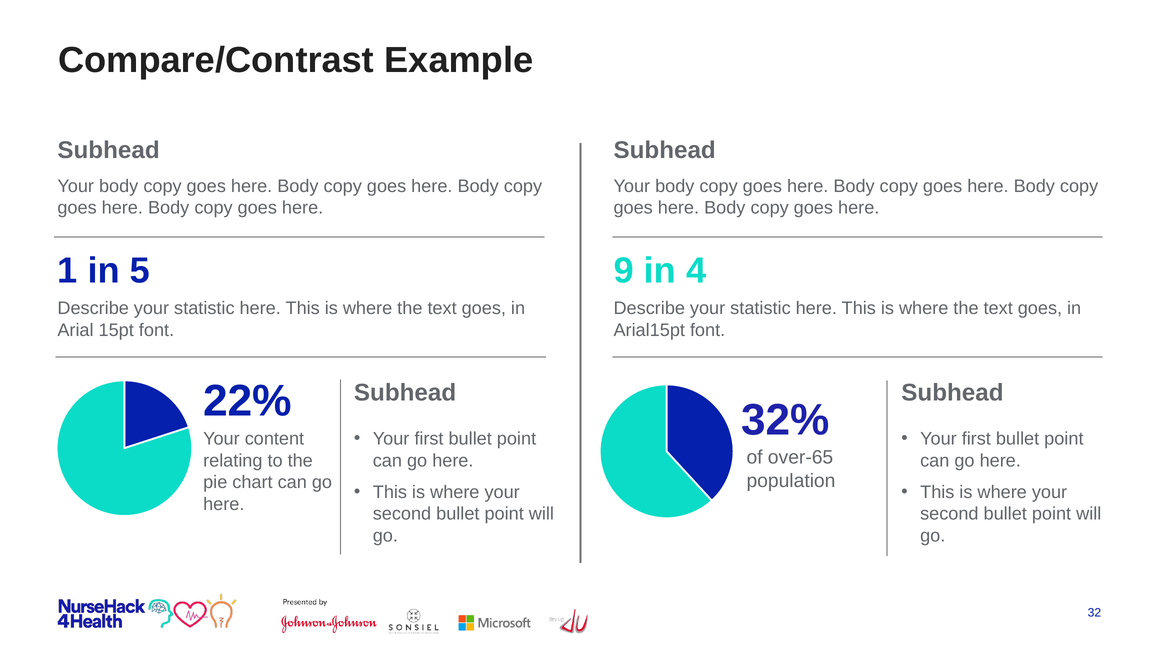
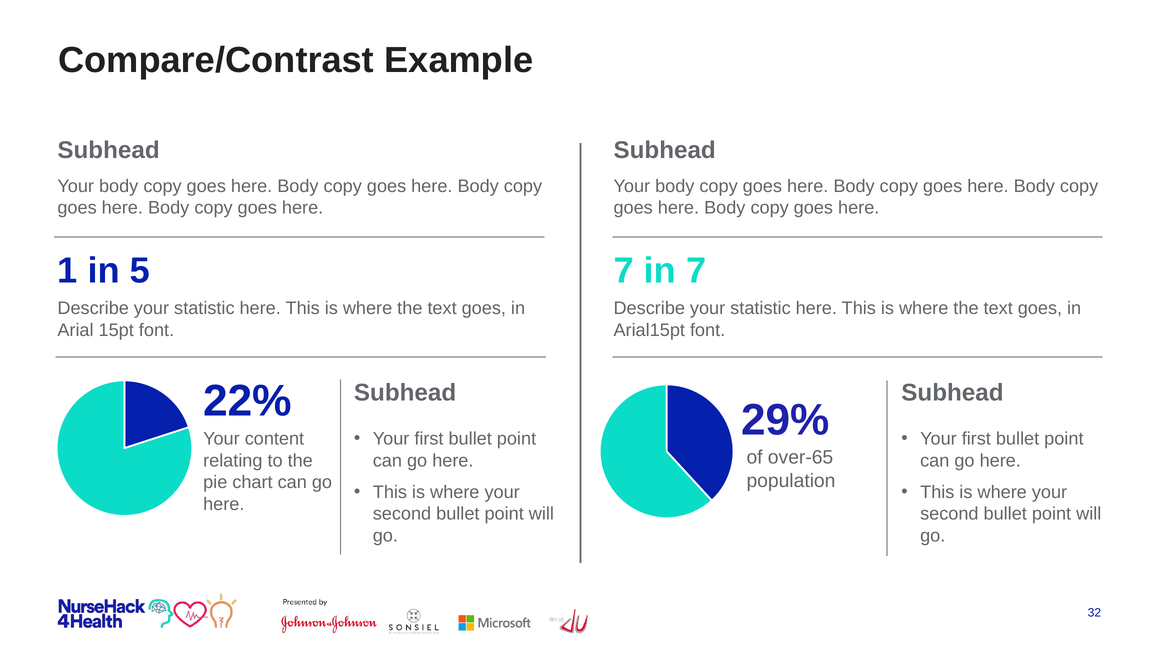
5 9: 9 -> 7 (624, 271)
in 4: 4 -> 7 (696, 271)
32%: 32% -> 29% (785, 420)
